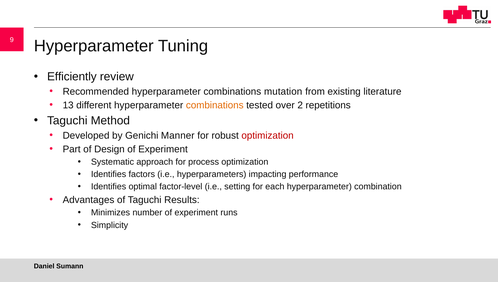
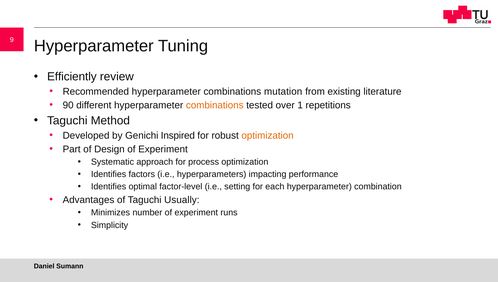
13: 13 -> 90 (68, 105)
2: 2 -> 1 (300, 105)
Manner: Manner -> Inspired (178, 135)
optimization colour: red -> orange (268, 135)
Results: Results -> Usually (182, 200)
